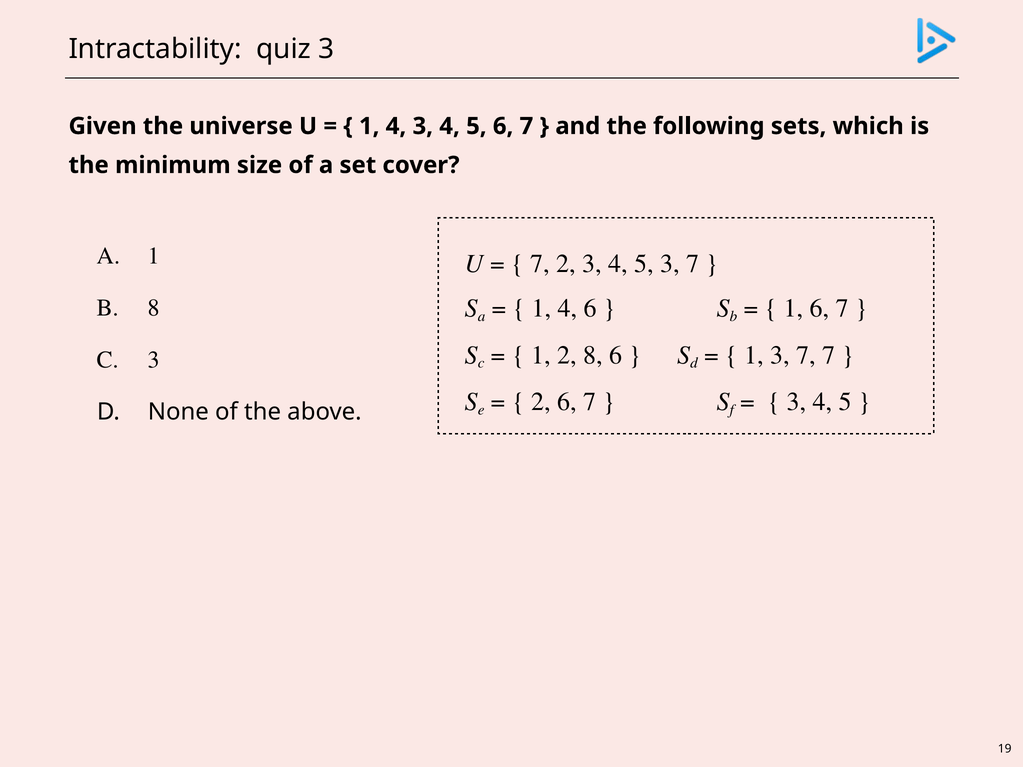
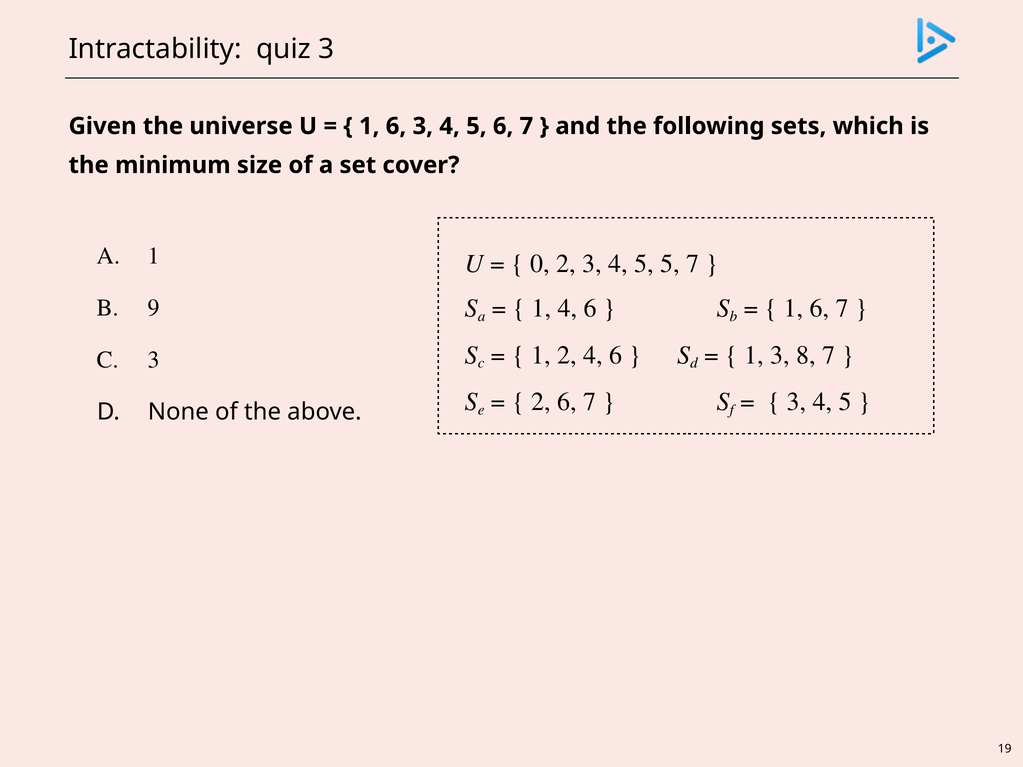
4: 4 -> 6 (396, 126)
7: 7 -> 0 (540, 264)
5 3: 3 -> 5 (670, 264)
8: 8 -> 9 (154, 308)
2 8: 8 -> 4 (593, 355)
1 3 7: 7 -> 8 (806, 355)
